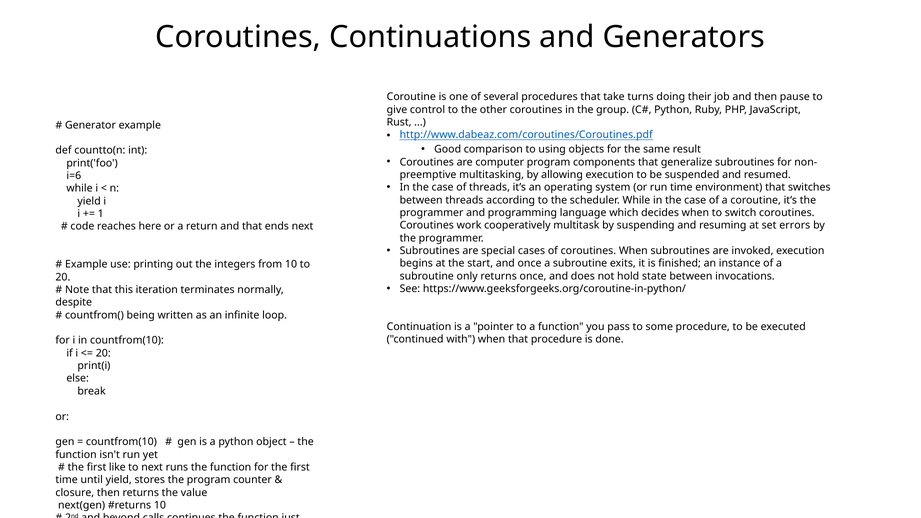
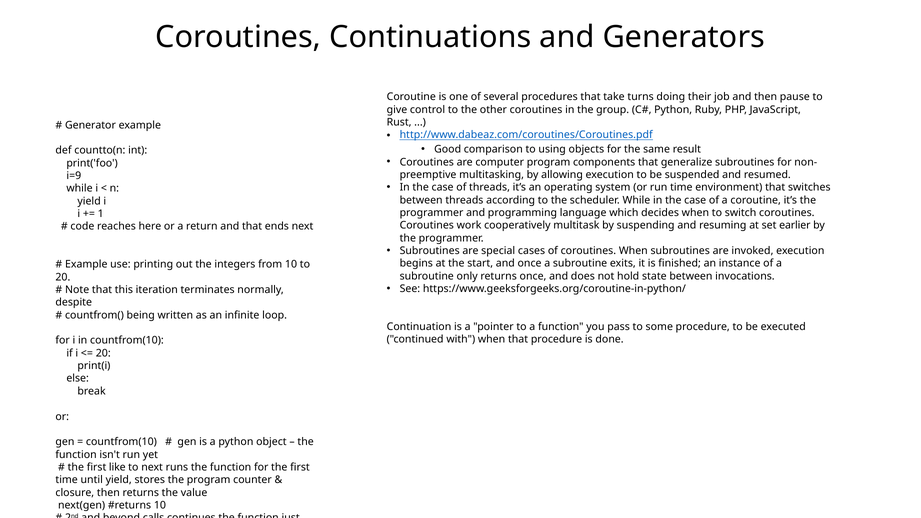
i=6: i=6 -> i=9 (74, 176)
errors: errors -> earlier (795, 225)
